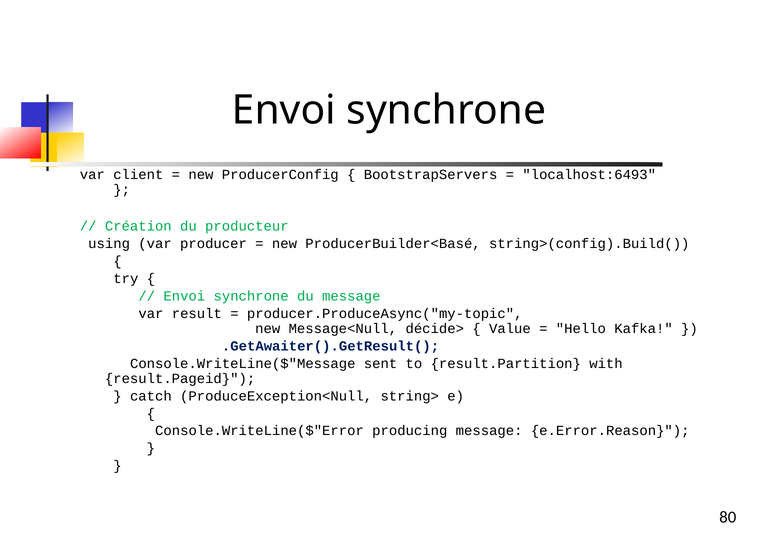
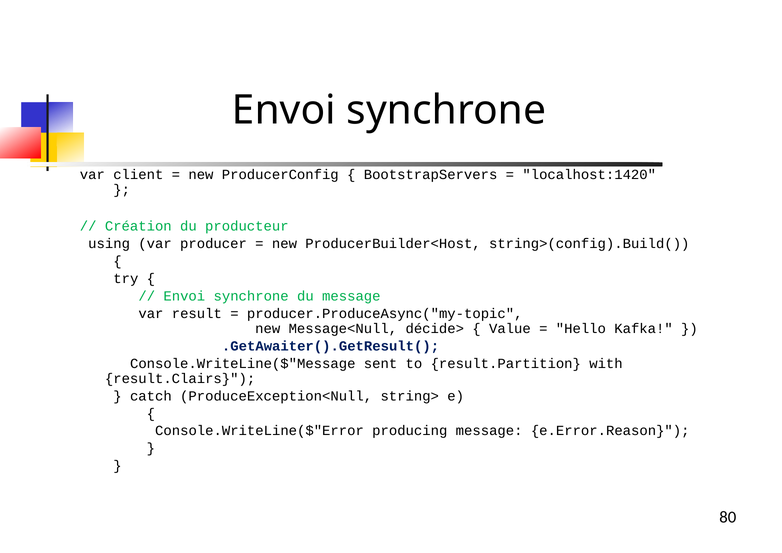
localhost:6493: localhost:6493 -> localhost:1420 (589, 175)
ProducerBuilder<Basé: ProducerBuilder<Basé -> ProducerBuilder<Host (393, 244)
result.Pageid: result.Pageid -> result.Clairs (180, 378)
